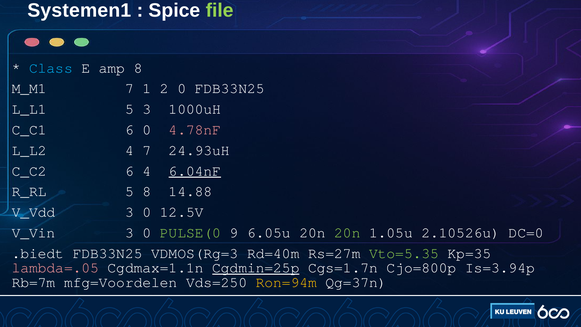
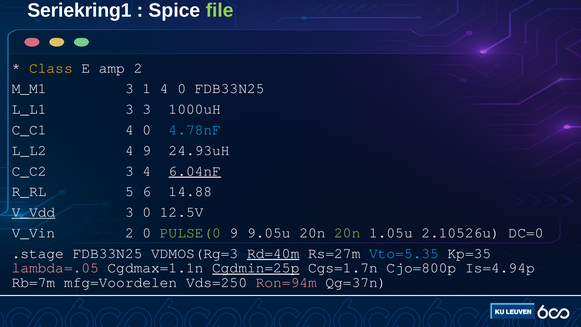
Systemen1: Systemen1 -> Seriekring1 (79, 11)
Class colour: light blue -> yellow (51, 68)
amp 8: 8 -> 2 (138, 68)
M_M1 7: 7 -> 3 (129, 88)
1 2: 2 -> 4 (164, 88)
L_L1 5: 5 -> 3 (129, 109)
C_C1 6: 6 -> 4 (129, 130)
4.78nF colour: pink -> light blue (195, 130)
4 7: 7 -> 9 (147, 150)
C_C2 6: 6 -> 3 (129, 171)
5 8: 8 -> 6 (147, 191)
V_Vdd underline: none -> present (33, 212)
V_Vin 3: 3 -> 2 (129, 233)
6.05u: 6.05u -> 9.05u (269, 233)
.biedt: .biedt -> .stage (38, 253)
Rd=40m underline: none -> present (273, 253)
Vto=5.35 colour: light green -> light blue (404, 253)
Is=3.94p: Is=3.94p -> Is=4.94p (500, 268)
Ron=94m colour: yellow -> pink (286, 282)
